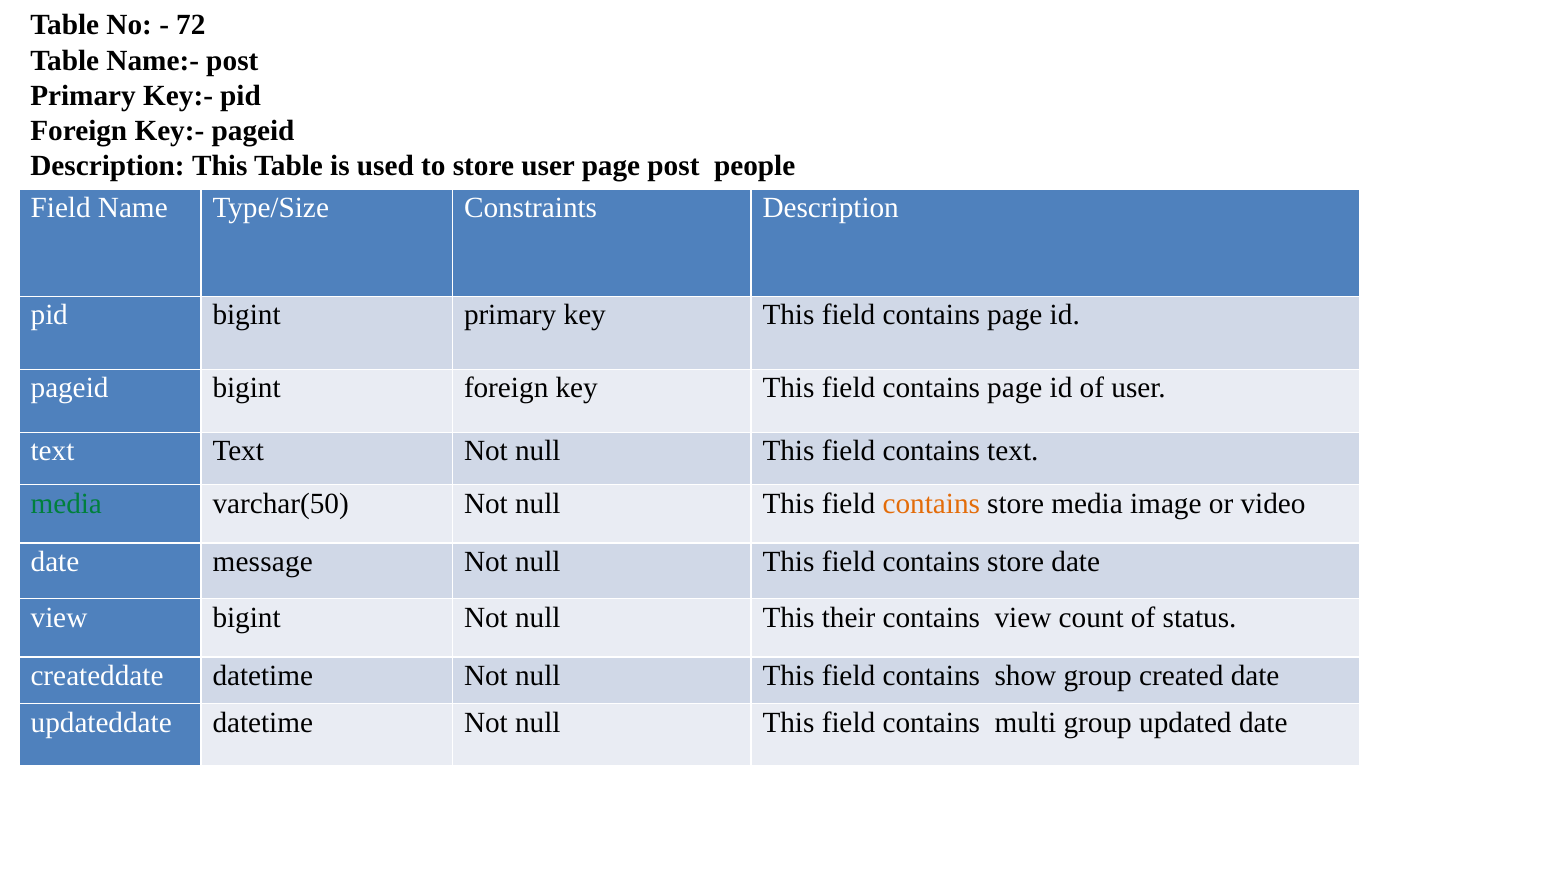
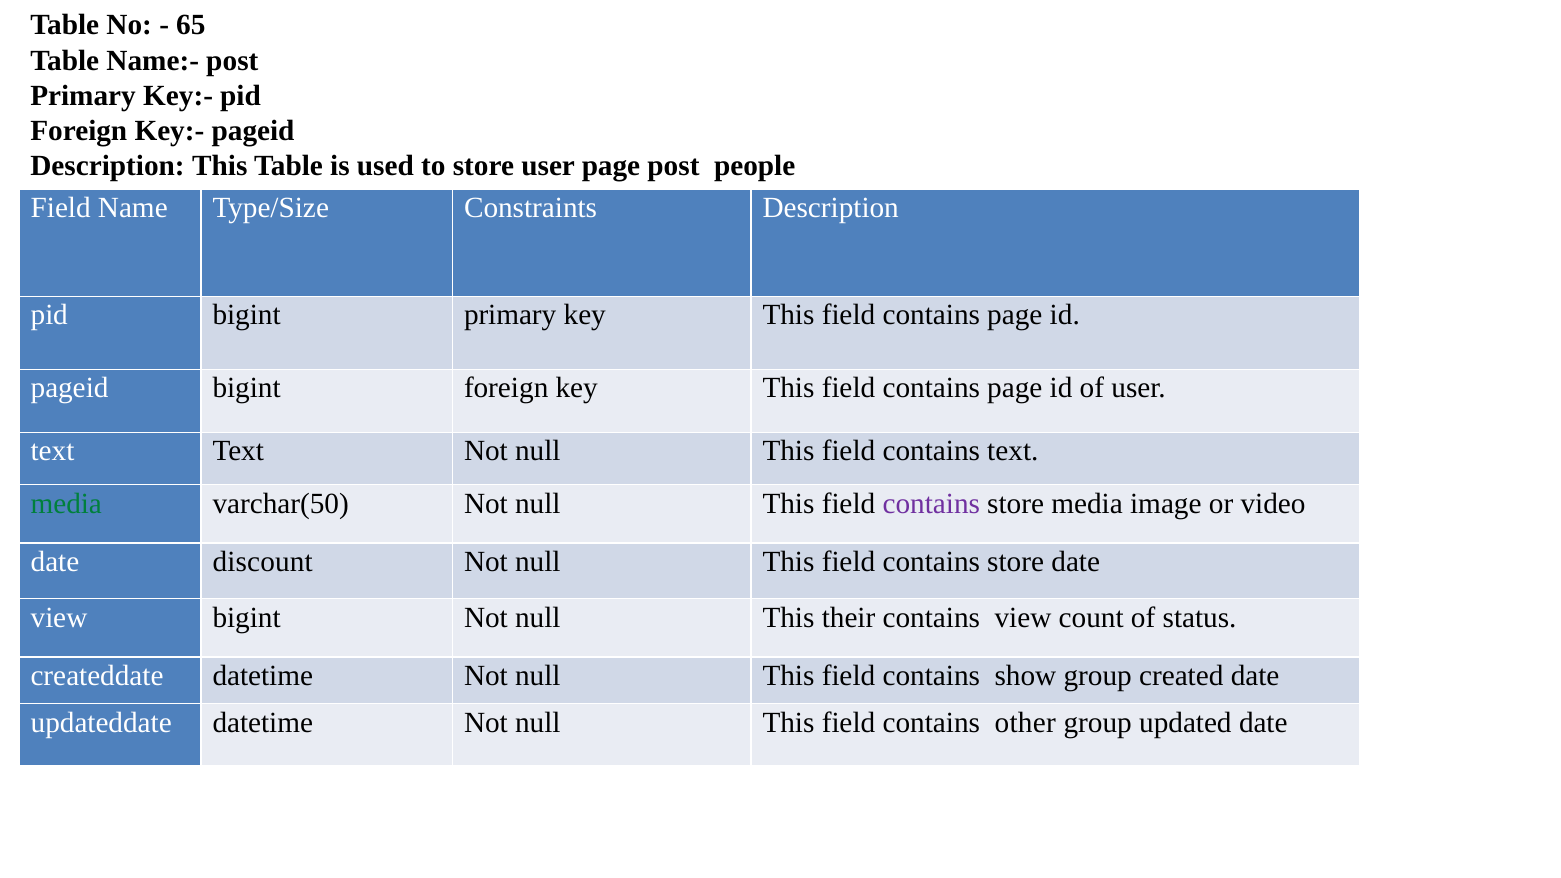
72: 72 -> 65 (191, 25)
contains colour: orange -> purple (931, 504)
message: message -> discount (263, 562)
multi: multi -> other (1025, 722)
